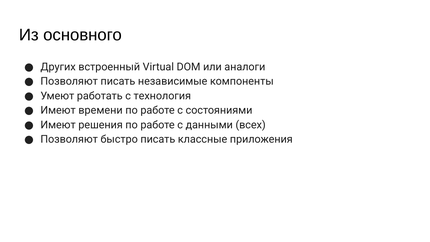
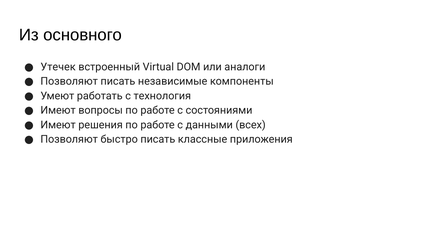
Других: Других -> Утечек (58, 67)
времени: времени -> вопросы (101, 110)
